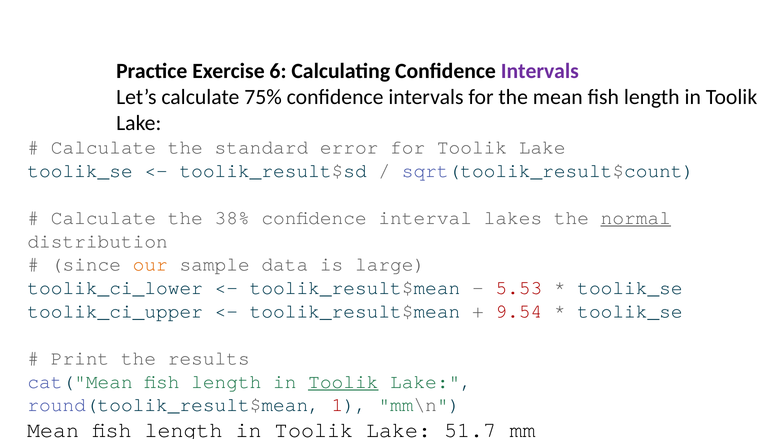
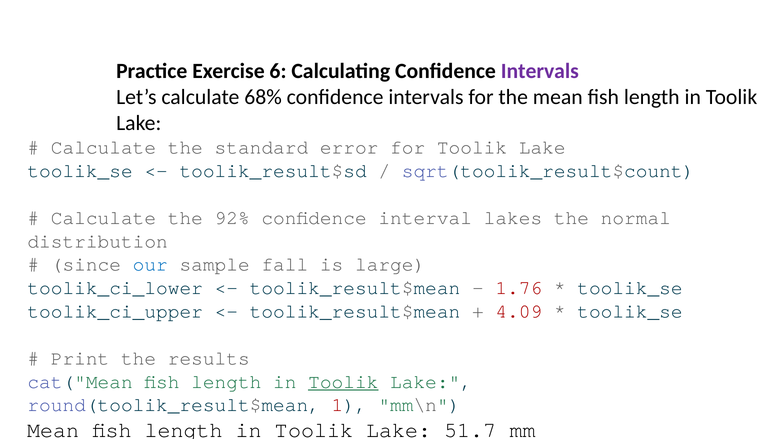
75%: 75% -> 68% (263, 97)
38%: 38% -> 92% (232, 218)
normal underline: present -> none (636, 218)
our colour: orange -> blue (150, 264)
sample data: data -> fall (285, 264)
5.53: 5.53 -> 1.76 (519, 288)
9.54: 9.54 -> 4.09 (519, 311)
